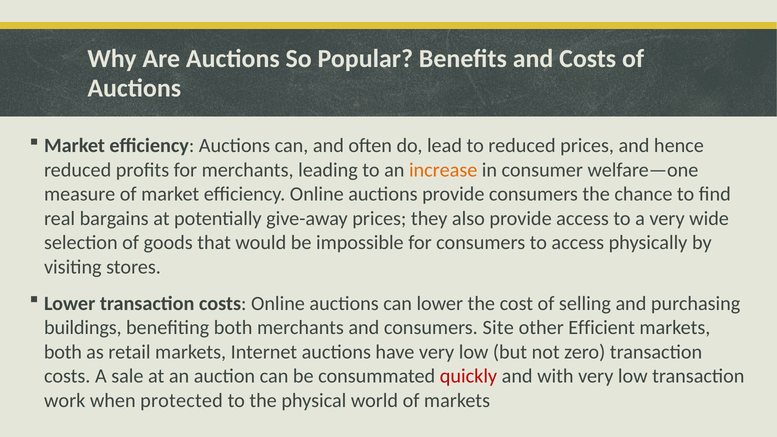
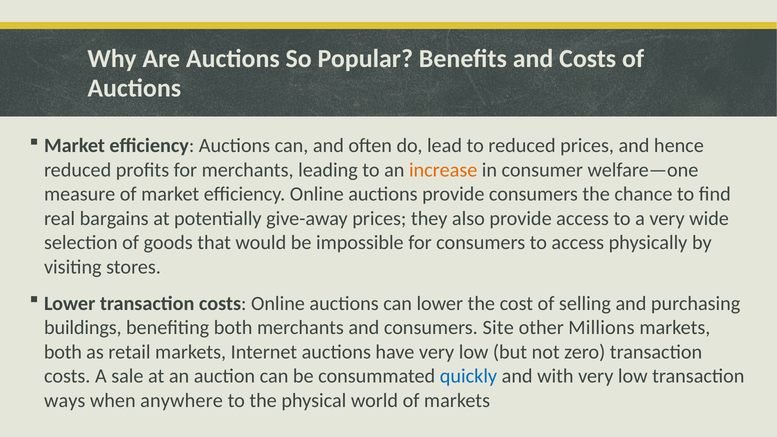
Efficient: Efficient -> Millions (601, 328)
quickly colour: red -> blue (468, 376)
work: work -> ways (65, 401)
protected: protected -> anywhere (182, 401)
